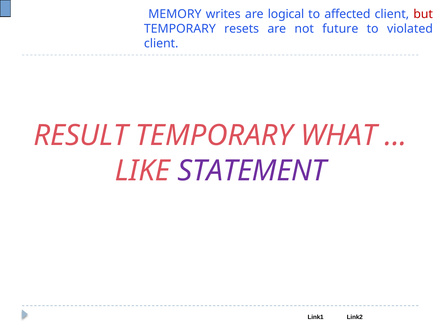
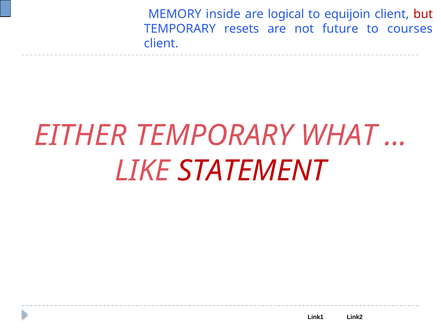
writes: writes -> inside (223, 14)
affected: affected -> equijoin (347, 14)
violated: violated -> courses (410, 29)
RESULT: RESULT -> EITHER (80, 136)
STATEMENT colour: purple -> red (252, 171)
